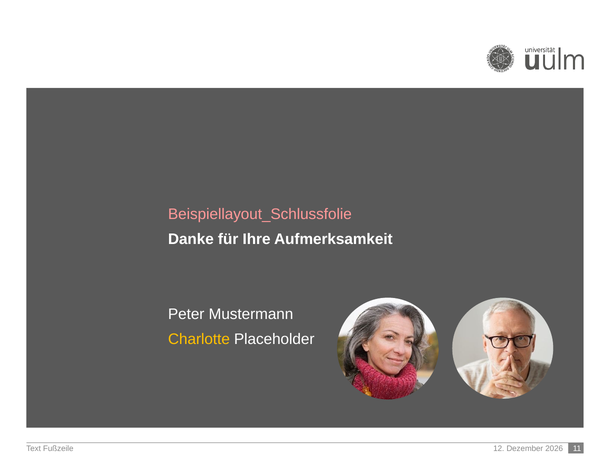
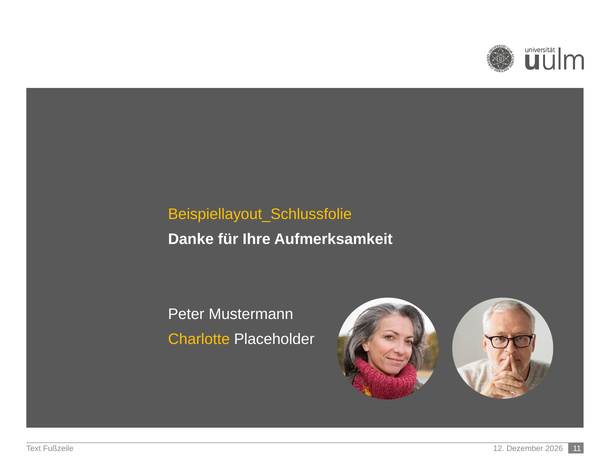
Beispiellayout_Schlussfolie colour: pink -> yellow (260, 214)
